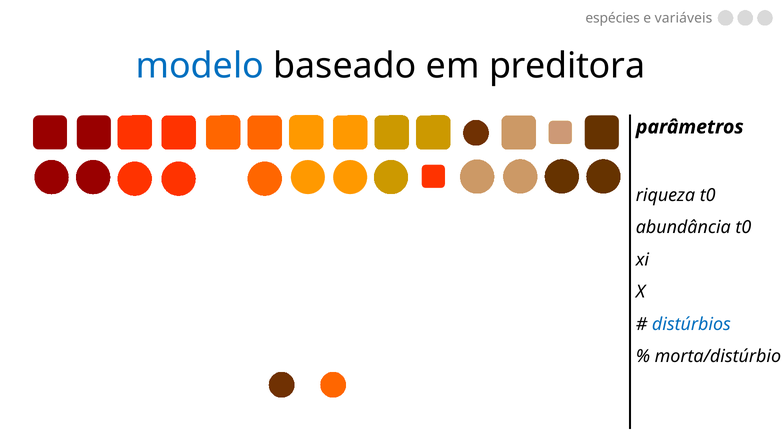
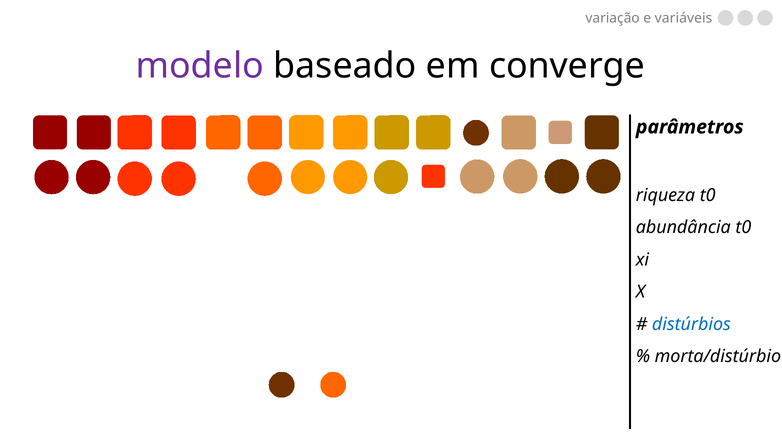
espécies: espécies -> variação (613, 18)
modelo colour: blue -> purple (200, 66)
preditora: preditora -> converge (567, 66)
